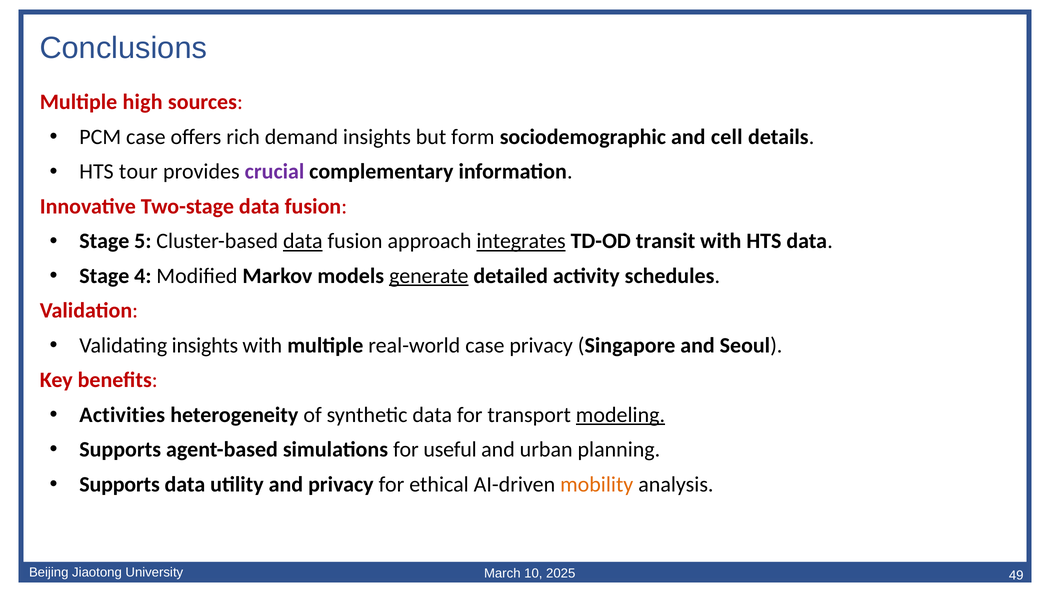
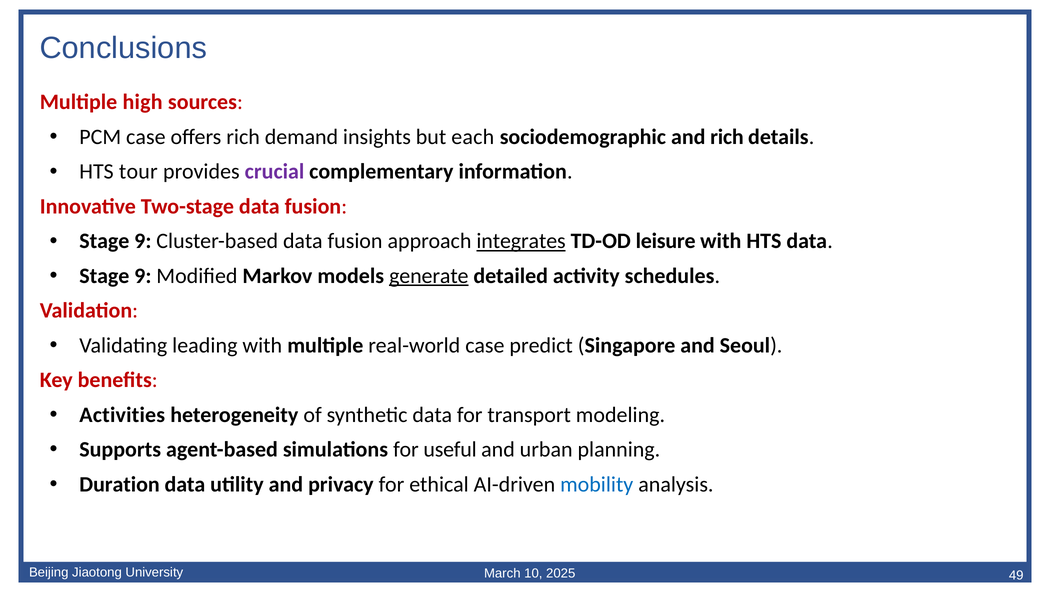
form: form -> each (473, 137)
and cell: cell -> rich (727, 137)
5: 5 -> 9 (143, 241)
data underline: present -> none (303, 241)
transit: transit -> leisure (666, 241)
4: 4 -> 9 (143, 276)
Validating insights: insights -> leading (205, 345)
case privacy: privacy -> predict (541, 345)
modeling underline: present -> none (620, 415)
Supports: Supports -> Duration (120, 484)
mobility colour: orange -> blue (597, 484)
